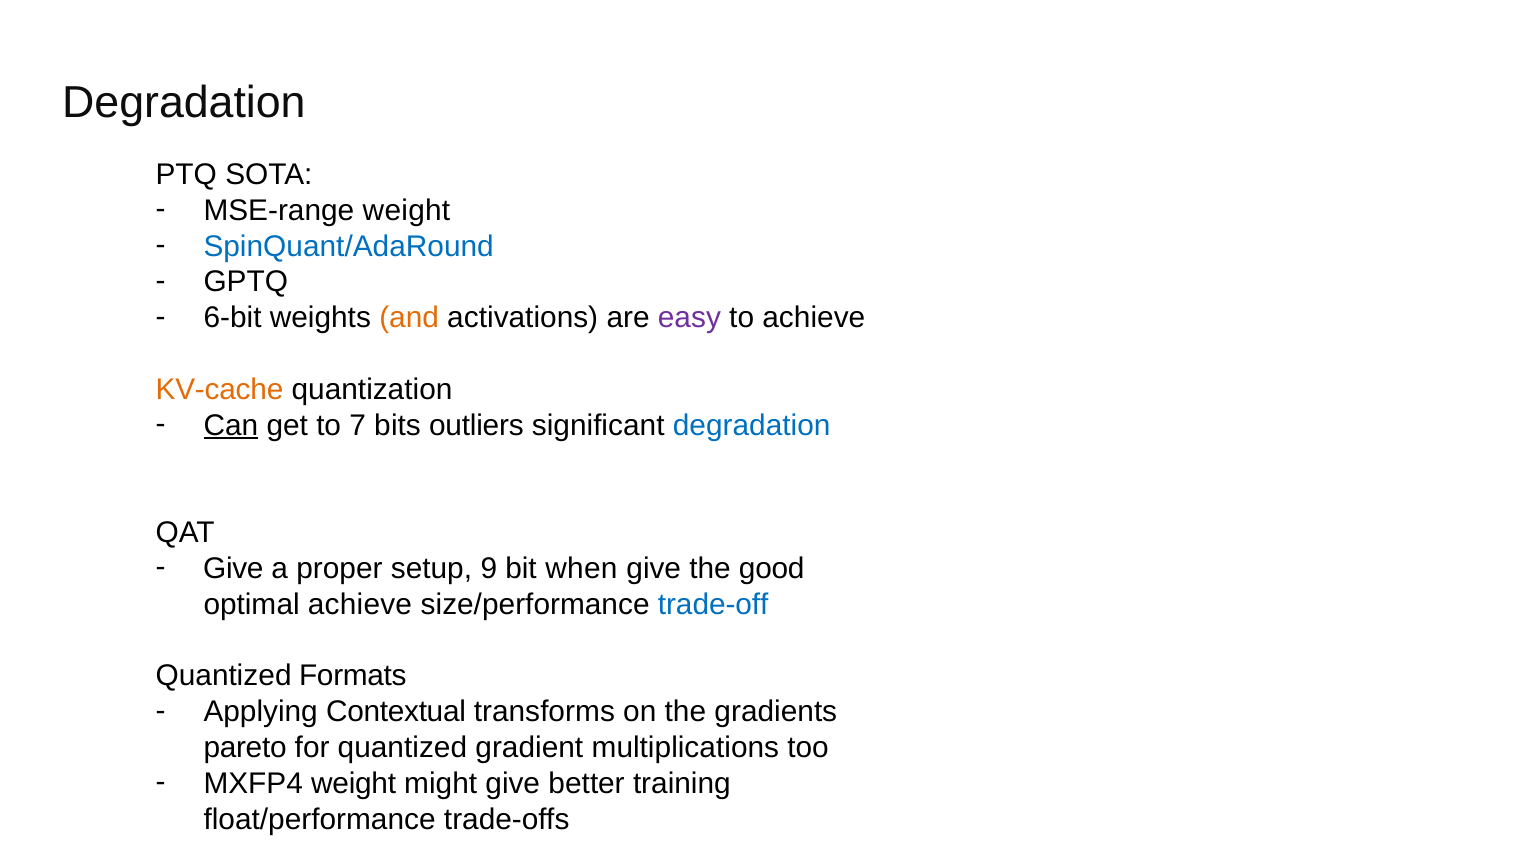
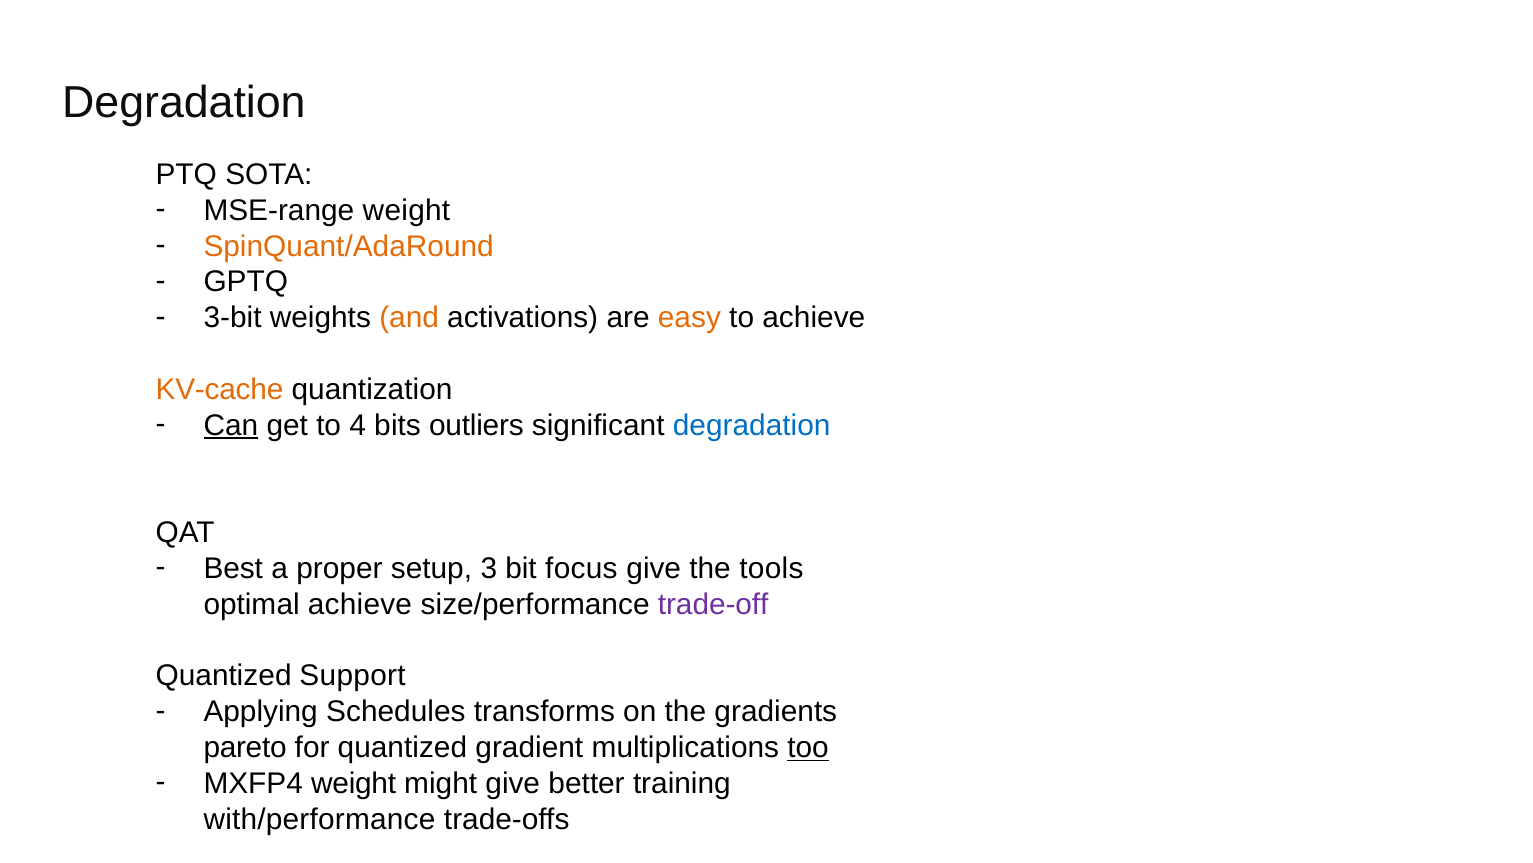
SpinQuant/AdaRound colour: blue -> orange (349, 246)
6-bit: 6-bit -> 3-bit (233, 318)
easy colour: purple -> orange (689, 318)
7: 7 -> 4 (358, 425)
Give: Give -> Best (233, 568)
9: 9 -> 3 (489, 568)
when: when -> focus (581, 568)
good: good -> tools (771, 568)
trade-off colour: blue -> purple (713, 604)
Formats: Formats -> Support (353, 675)
Contextual: Contextual -> Schedules (396, 711)
too underline: none -> present (808, 747)
float/performance: float/performance -> with/performance (319, 819)
